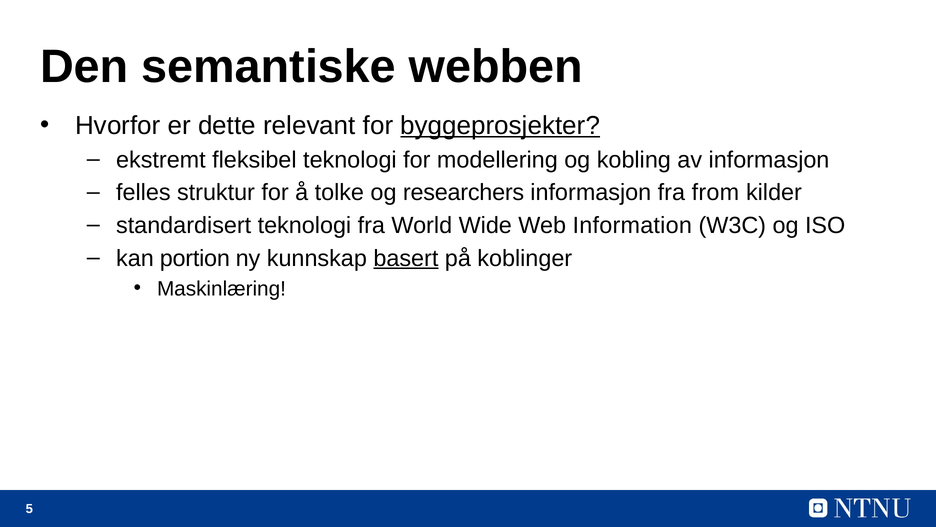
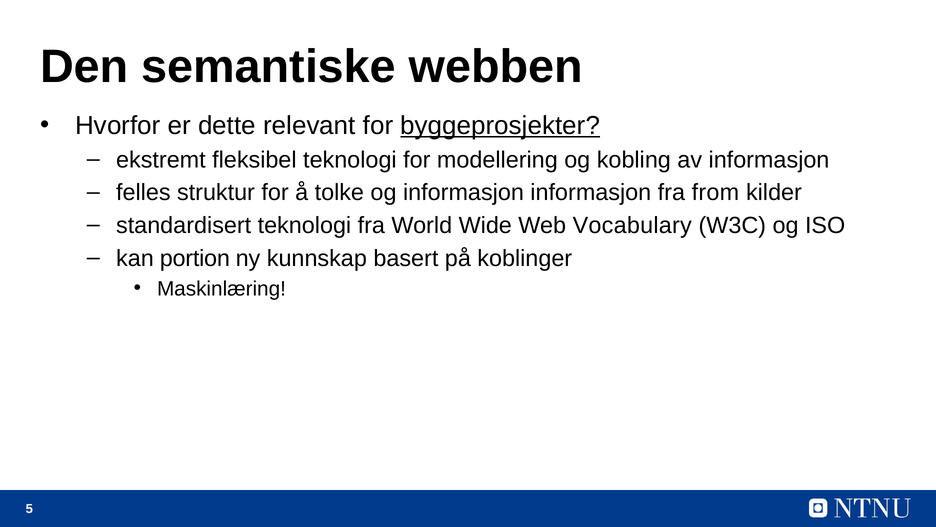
og researchers: researchers -> informasjon (463, 193)
Information: Information -> Vocabulary (632, 225)
basert underline: present -> none (406, 258)
